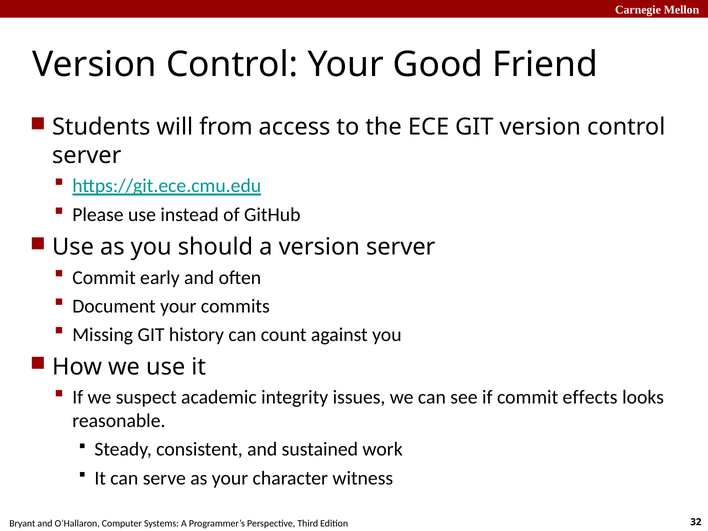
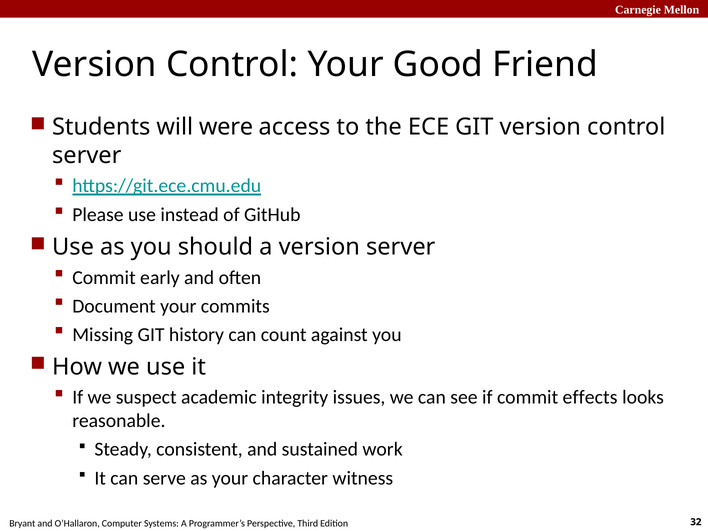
from: from -> were (226, 127)
